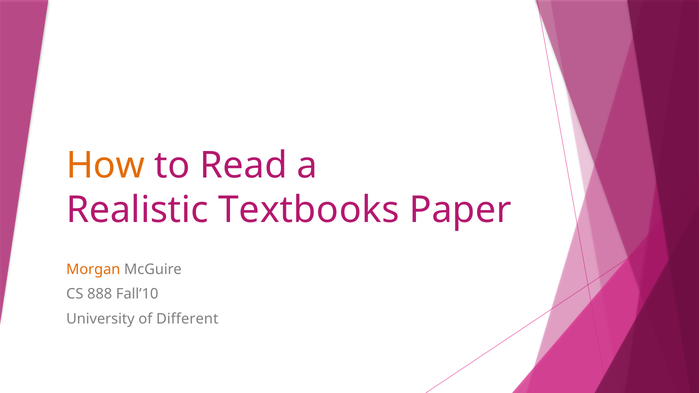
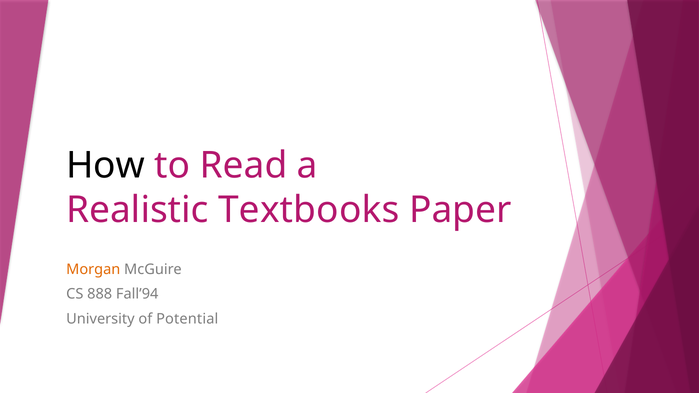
How colour: orange -> black (106, 165)
Fall’10: Fall’10 -> Fall’94 (137, 294)
Different: Different -> Potential (187, 319)
